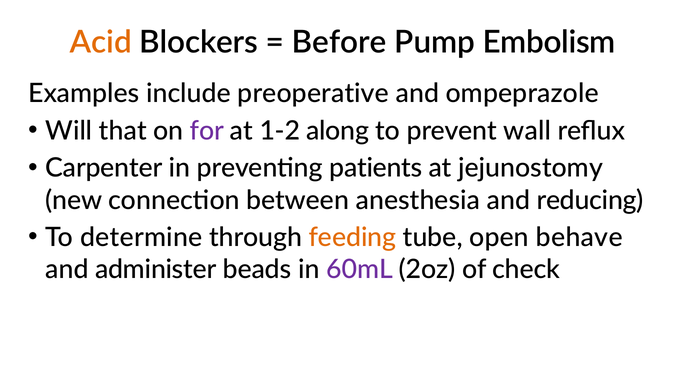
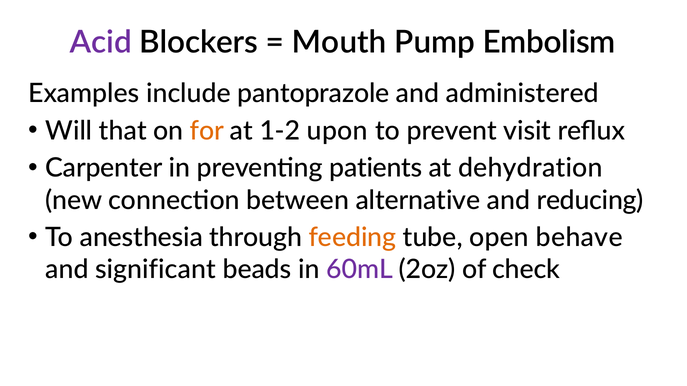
Acid colour: orange -> purple (101, 43)
Before: Before -> Mouth (339, 43)
preoperative: preoperative -> pantoprazole (313, 94)
ompeprazole: ompeprazole -> administered (522, 94)
for colour: purple -> orange (207, 131)
along: along -> upon (337, 131)
wall: wall -> visit (527, 131)
jejunostomy: jejunostomy -> dehydration (530, 168)
anesthesia: anesthesia -> alternative (418, 200)
determine: determine -> anesthesia (142, 238)
administer: administer -> significant (156, 270)
